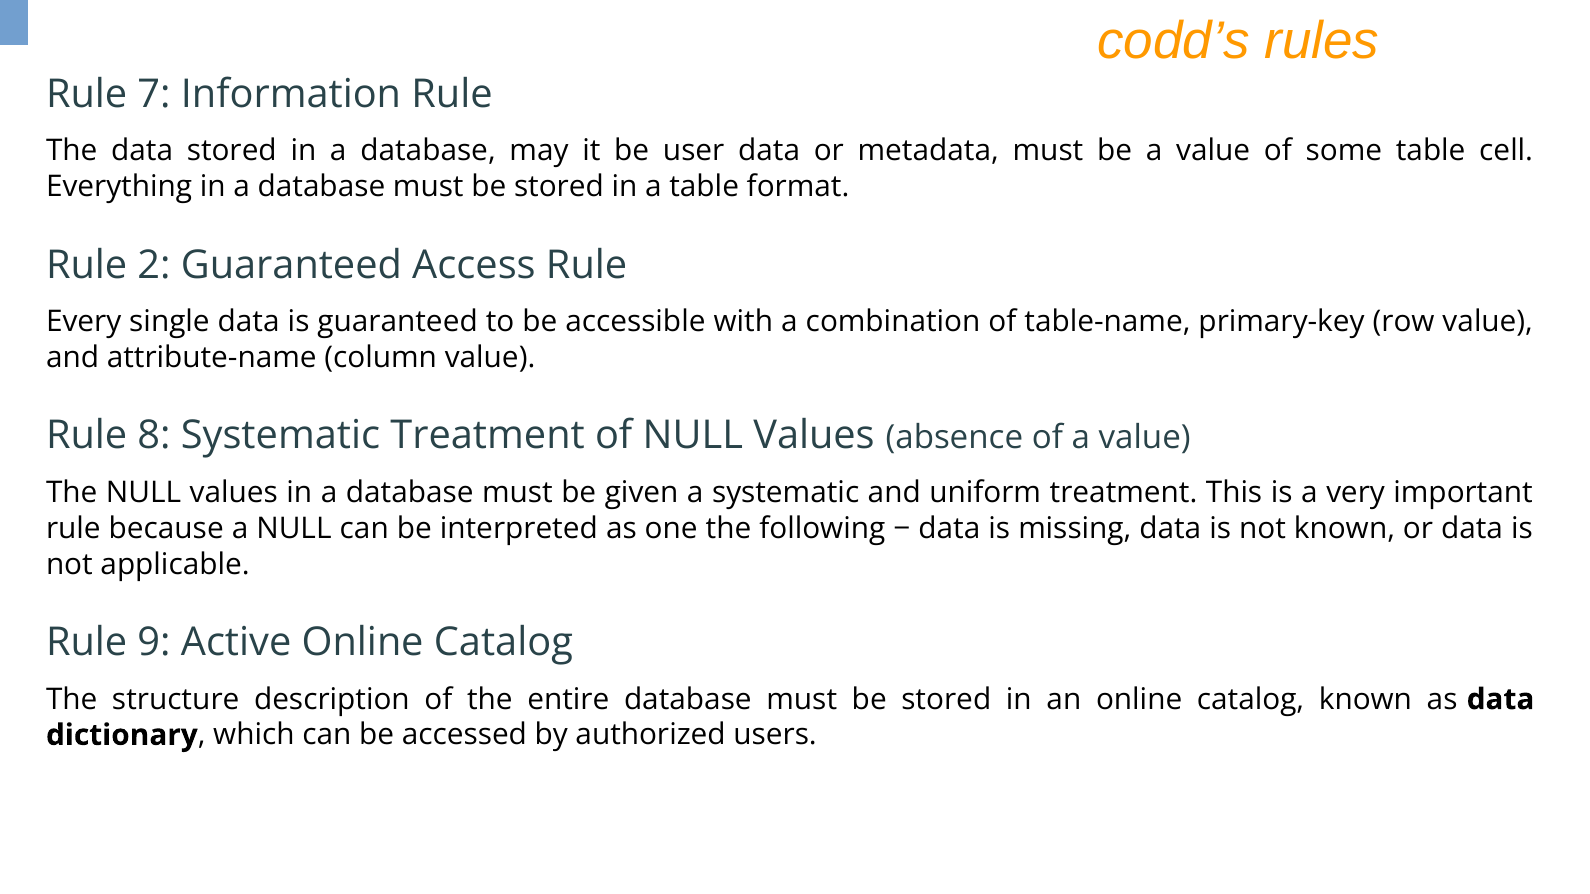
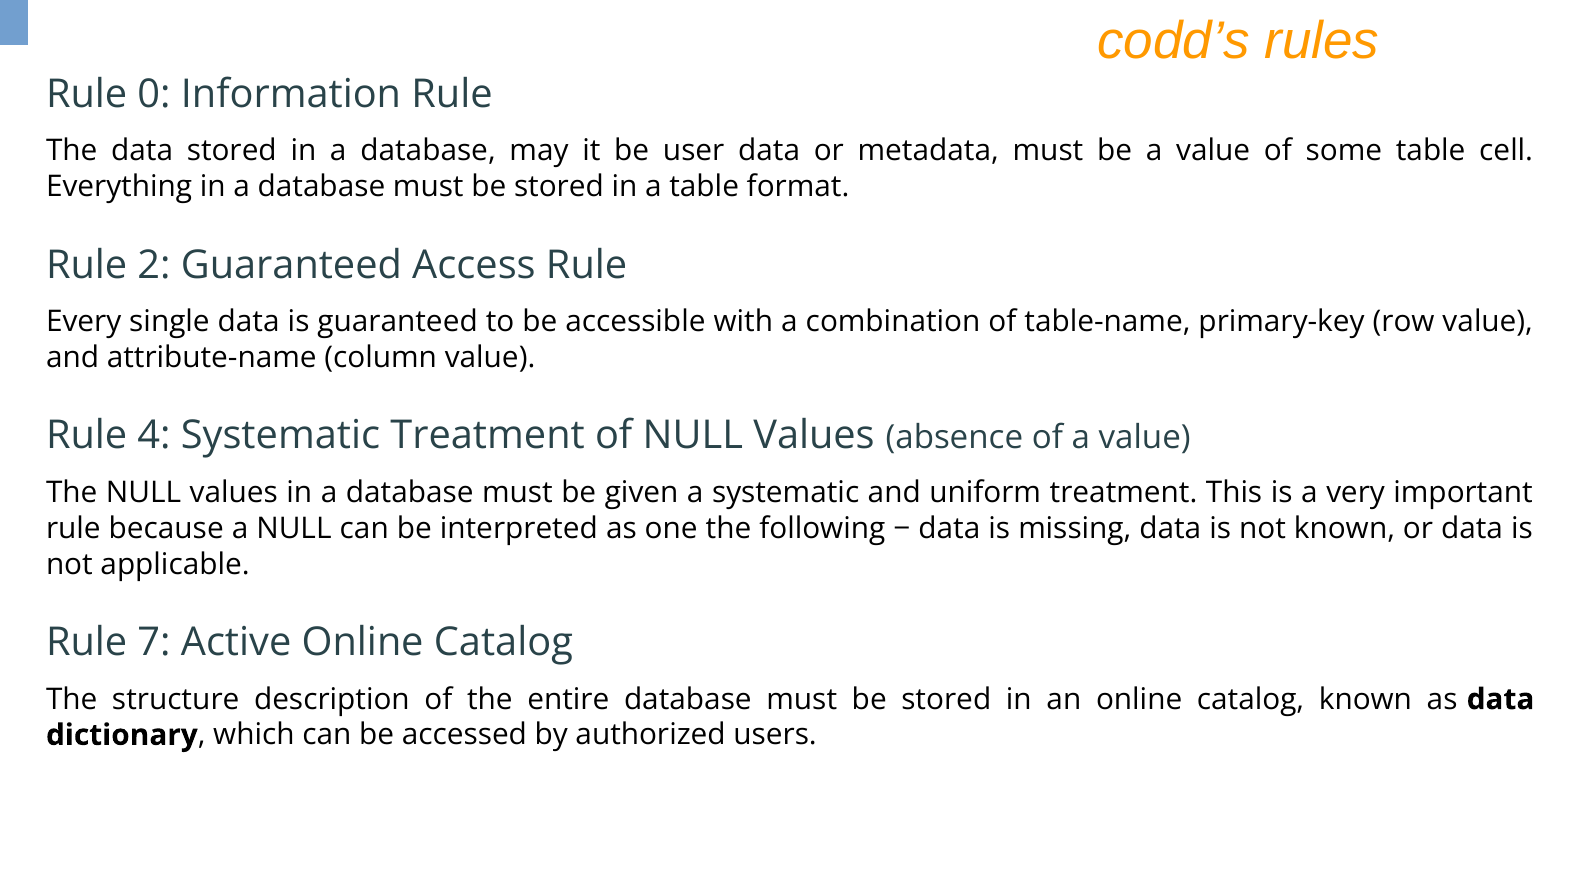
7: 7 -> 0 (154, 94)
8: 8 -> 4 (154, 436)
9: 9 -> 7 (154, 643)
